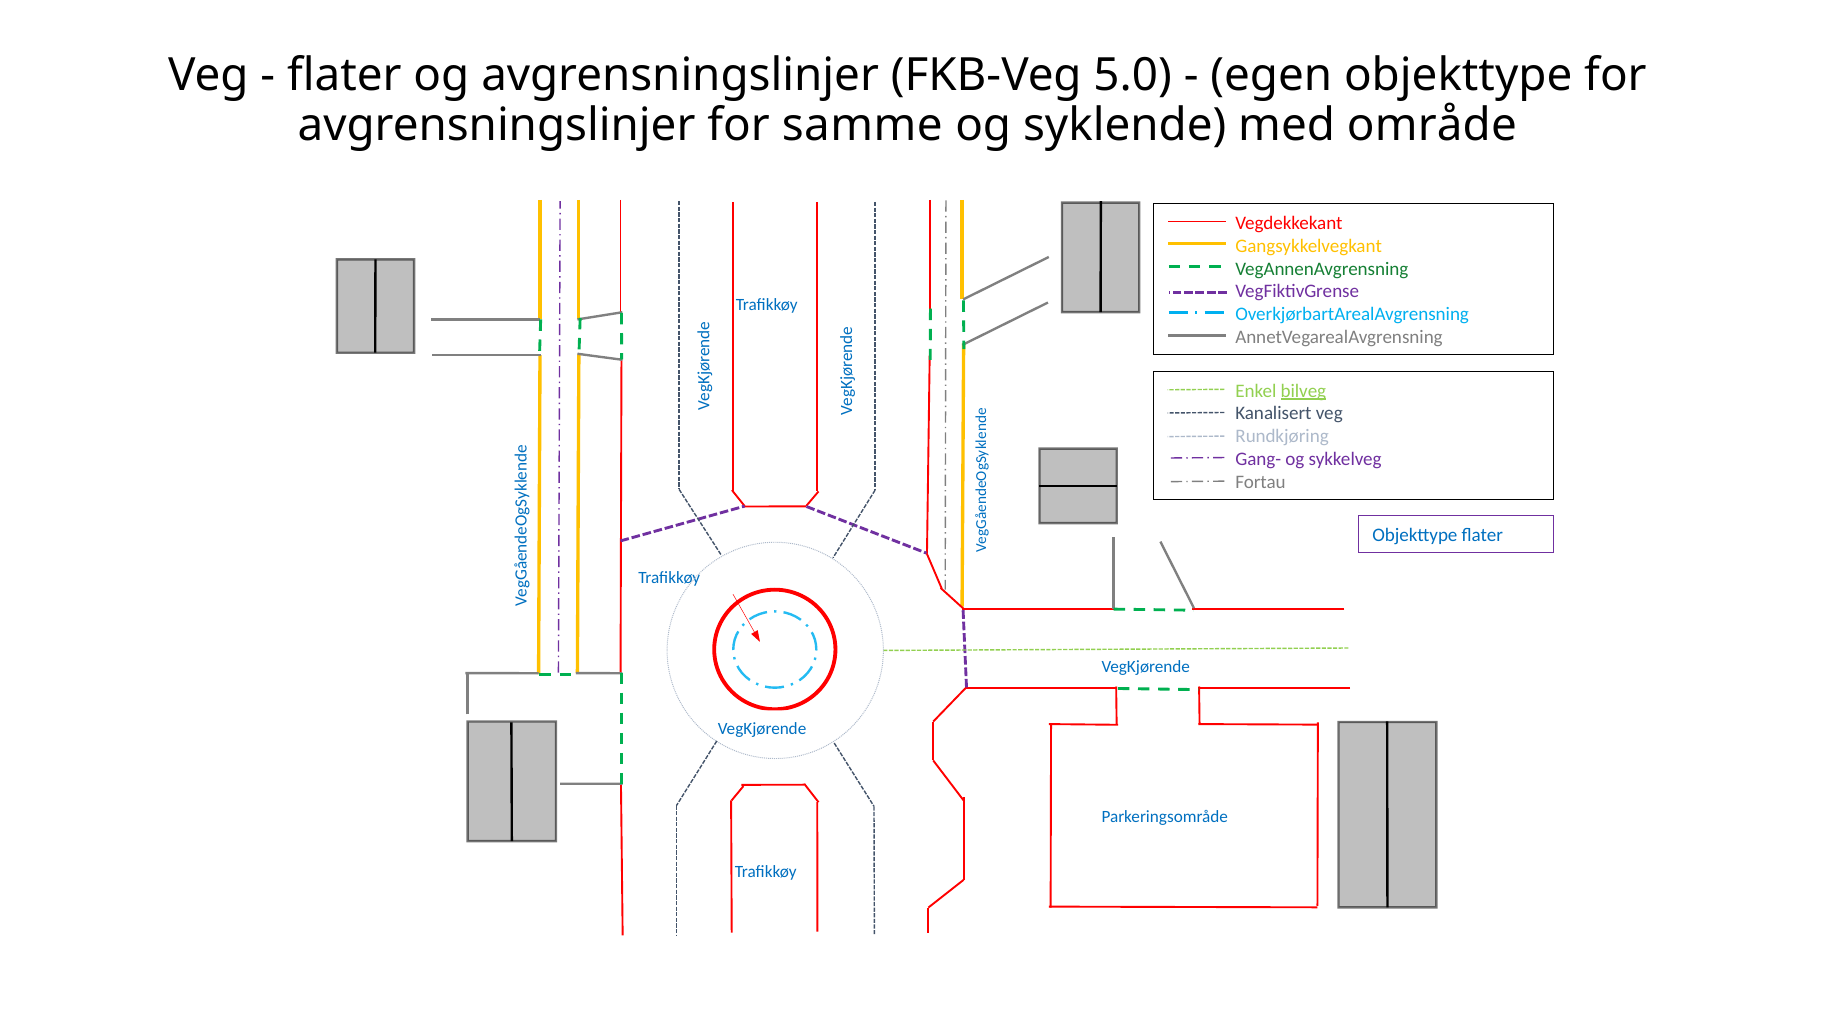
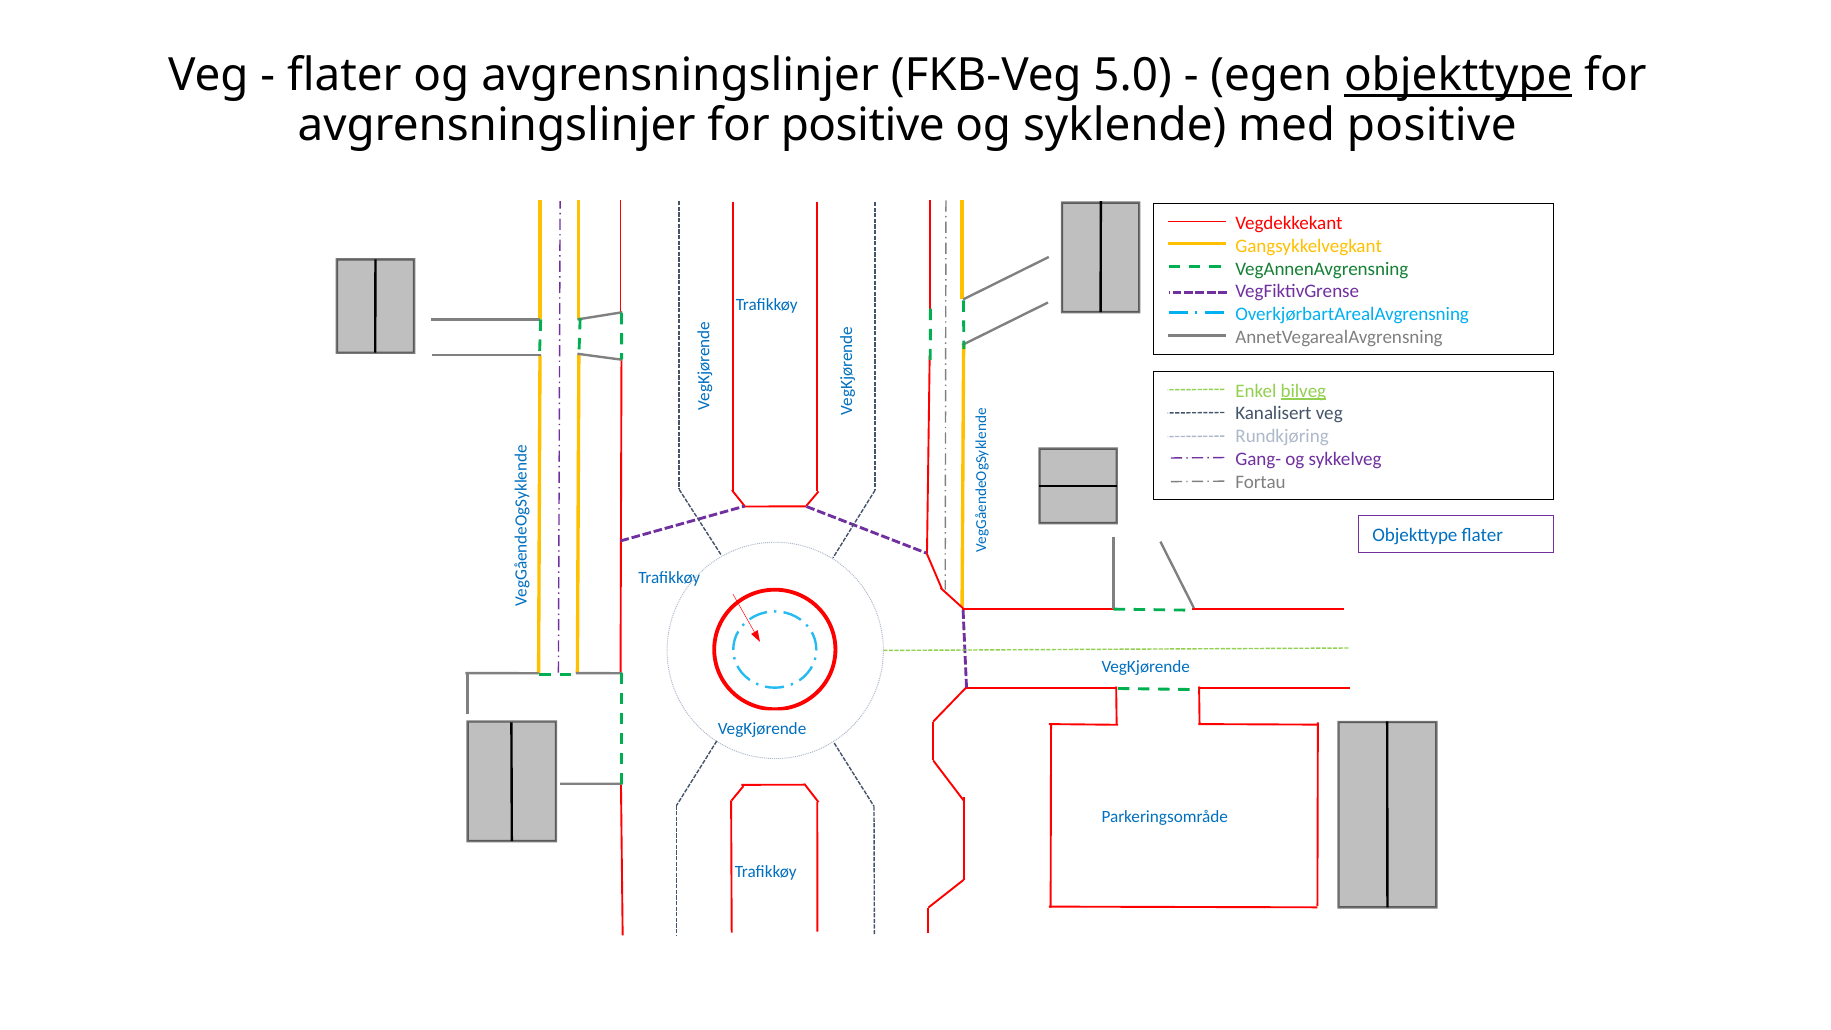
objekttype underline: none -> present (1458, 76)
for samme: samme -> positive (863, 125)
med område: område -> positive (1432, 125)
